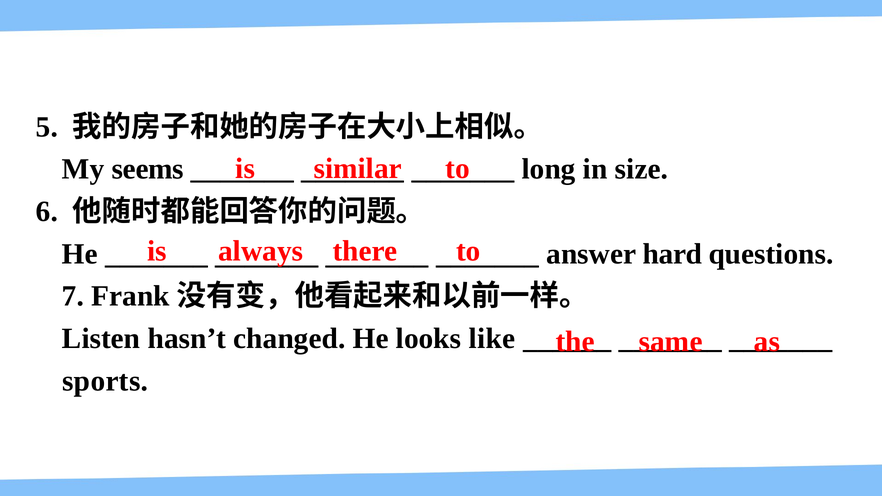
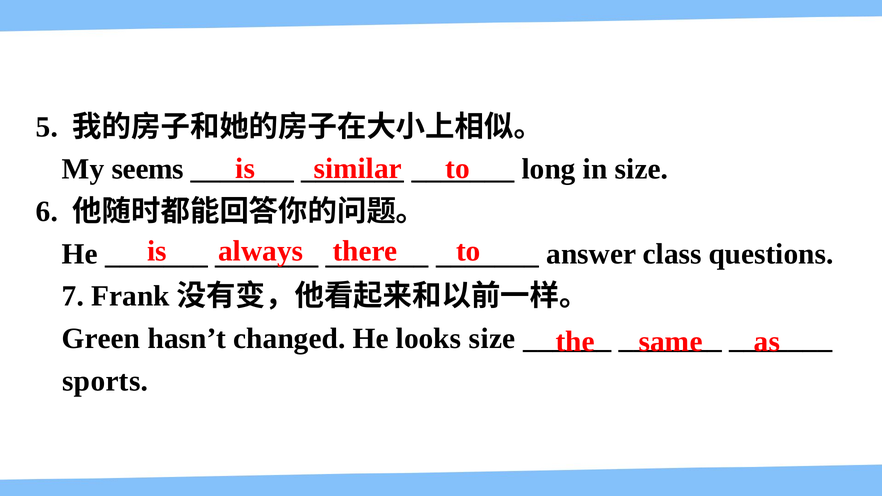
hard: hard -> class (672, 254)
Listen: Listen -> Green (101, 339)
looks like: like -> size (492, 339)
